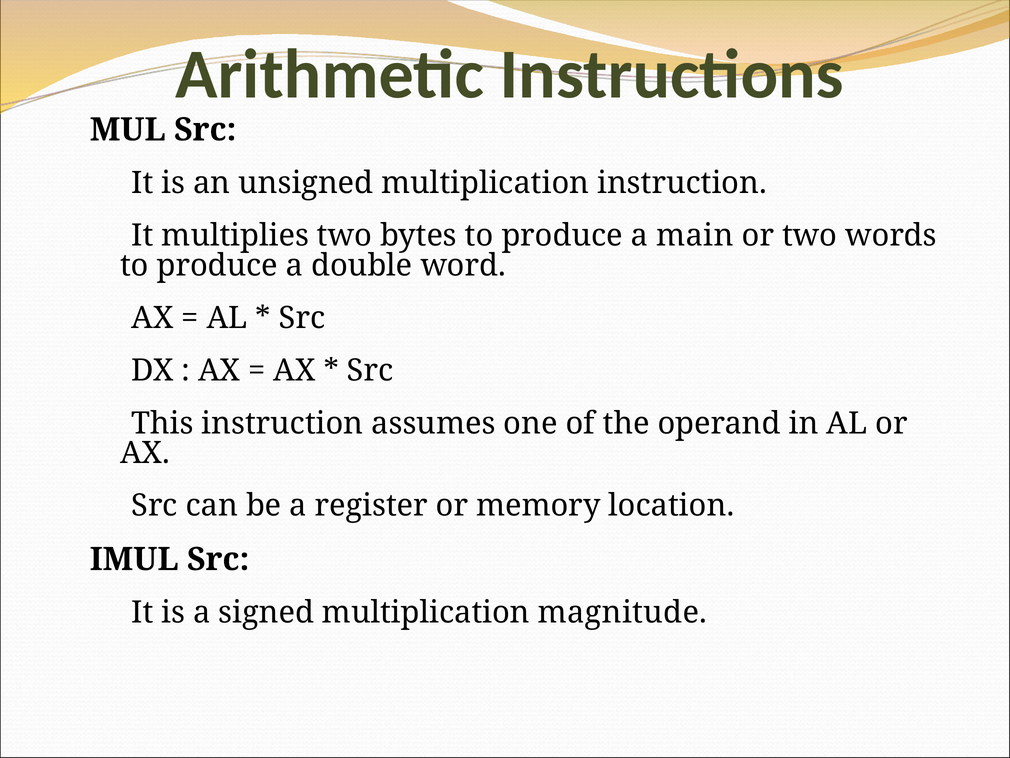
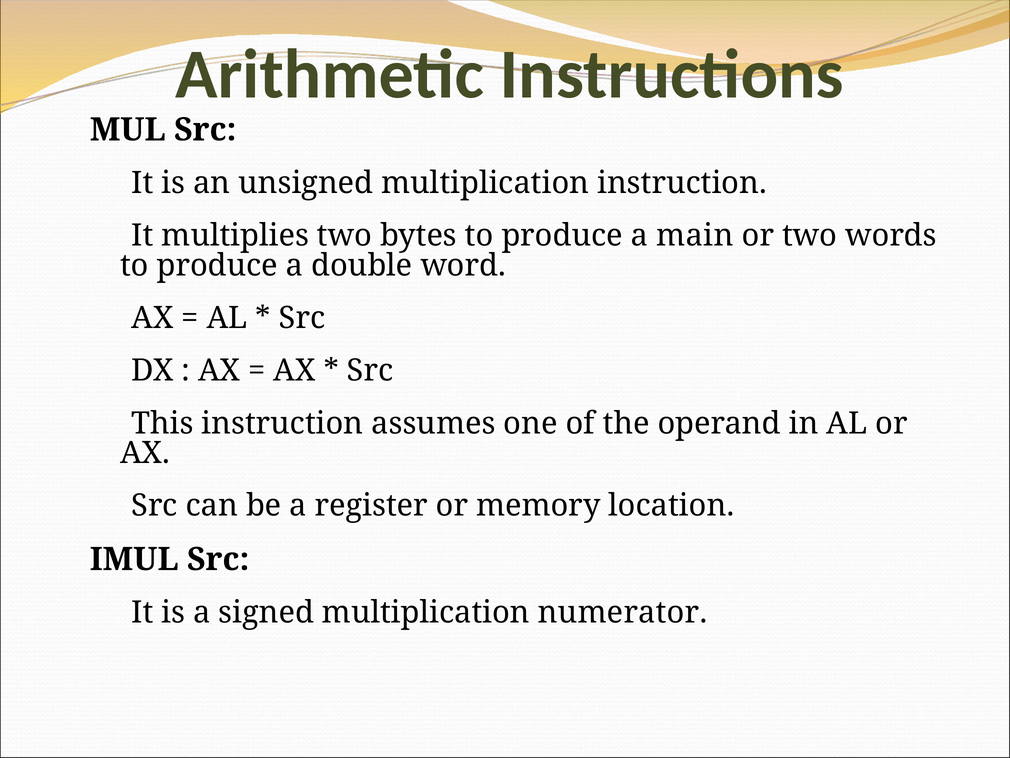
magnitude: magnitude -> numerator (623, 612)
